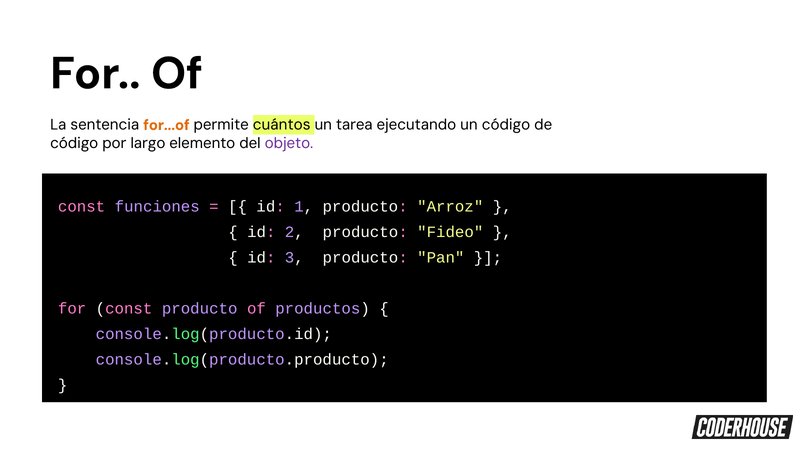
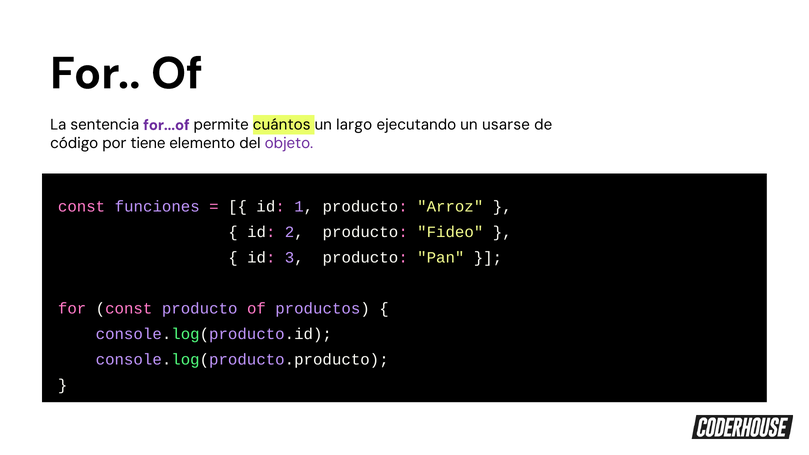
for...of colour: orange -> purple (166, 125)
tarea: tarea -> largo (354, 125)
un código: código -> usarse (506, 125)
largo: largo -> tiene (148, 143)
